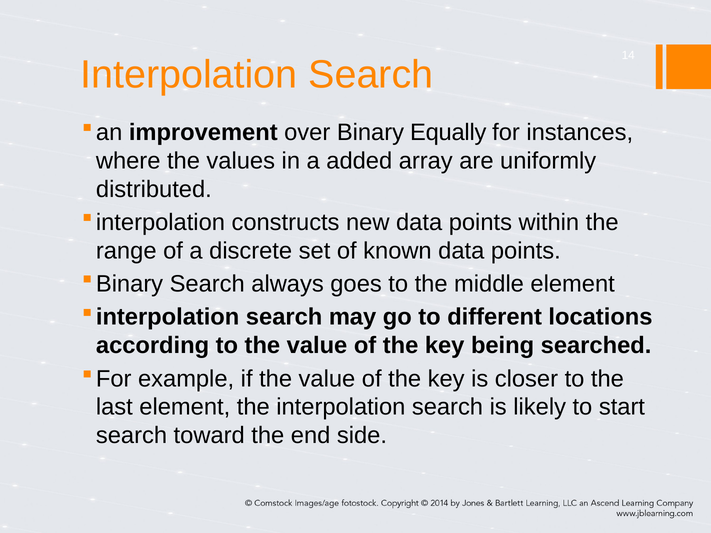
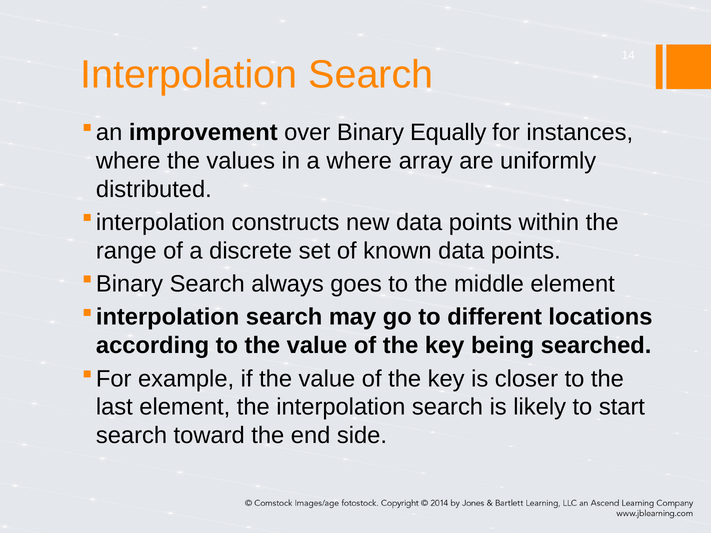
a added: added -> where (359, 161)
